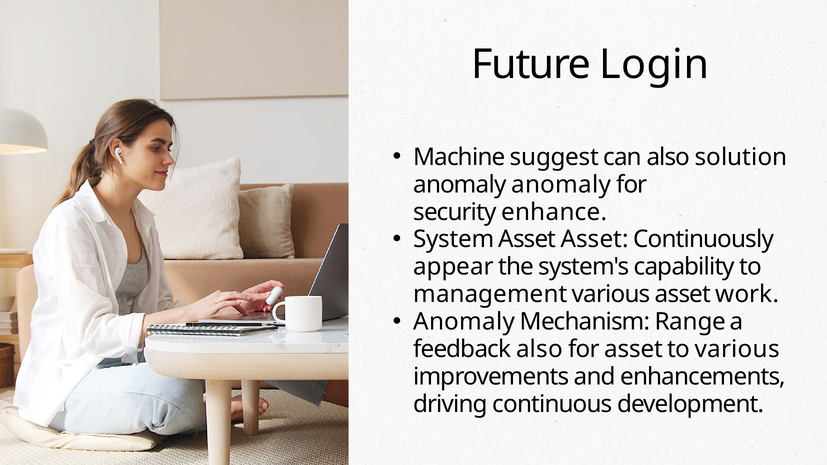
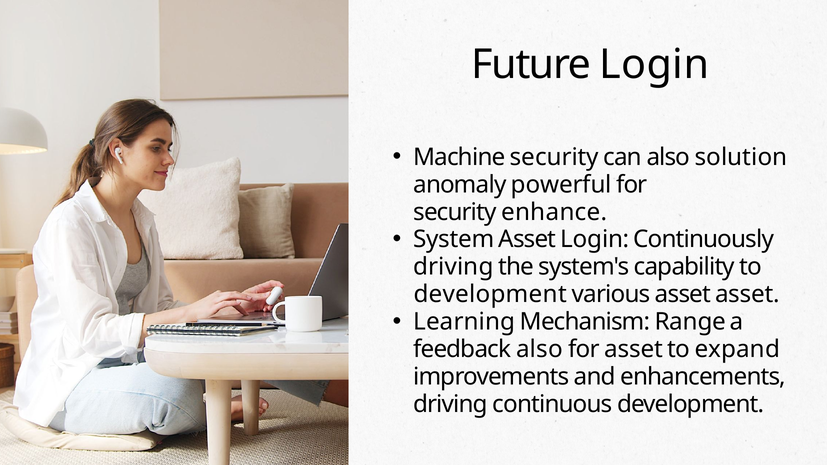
Machine suggest: suggest -> security (554, 157)
anomaly anomaly: anomaly -> powerful (561, 185)
Asset Asset: Asset -> Login (595, 240)
appear: appear -> driving (453, 267)
management: management -> development (490, 295)
asset work: work -> asset (747, 295)
Anomaly: Anomaly -> Learning (464, 322)
to various: various -> expand (737, 349)
